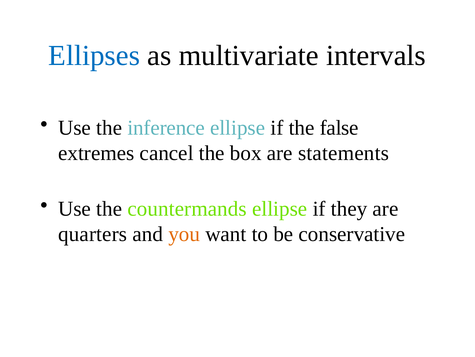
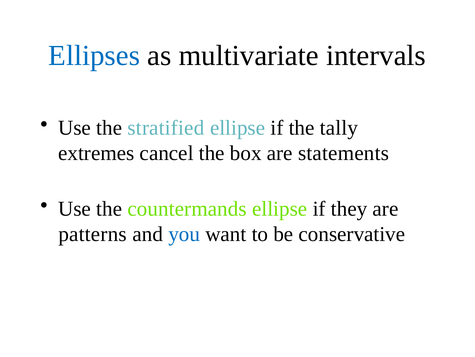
inference: inference -> stratified (166, 128)
false: false -> tally (339, 128)
quarters: quarters -> patterns (93, 234)
you colour: orange -> blue (184, 234)
